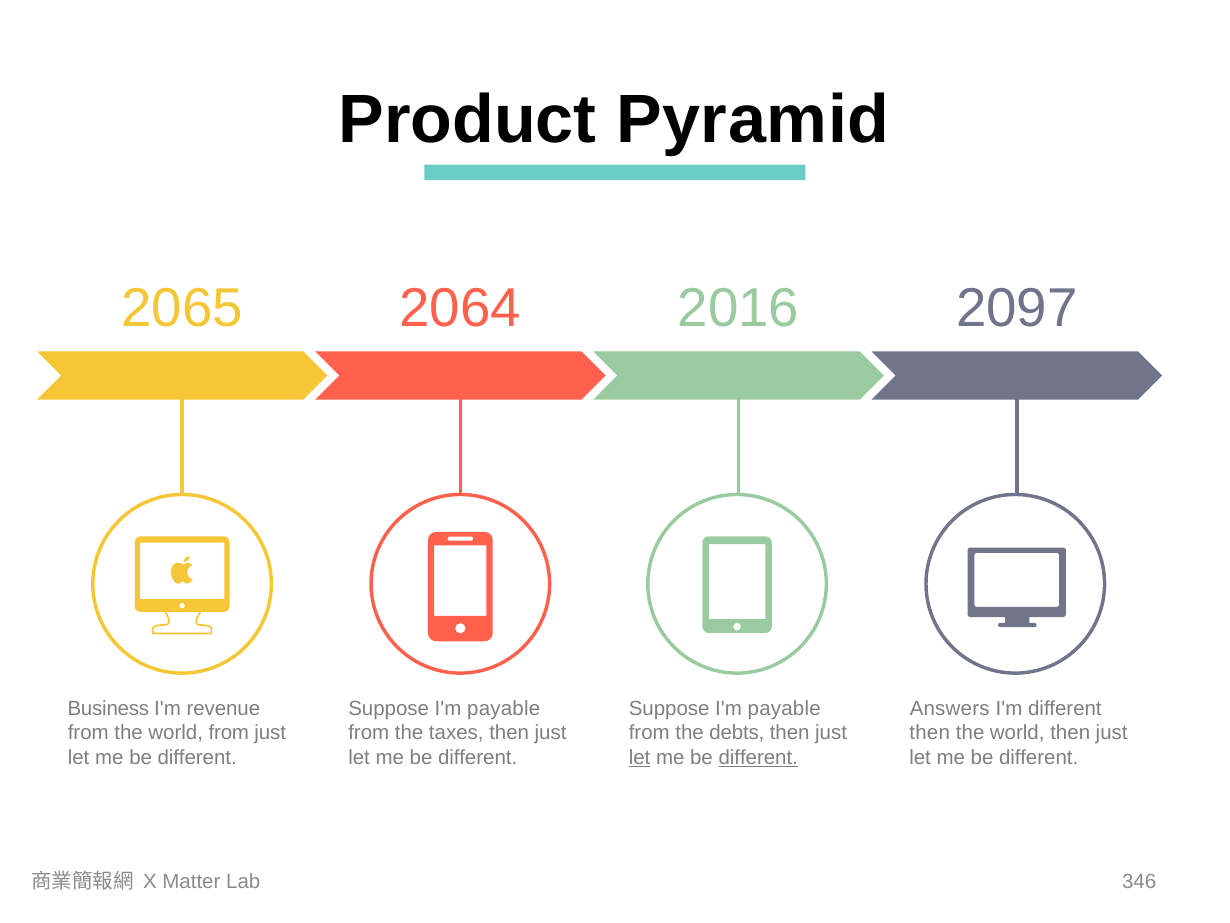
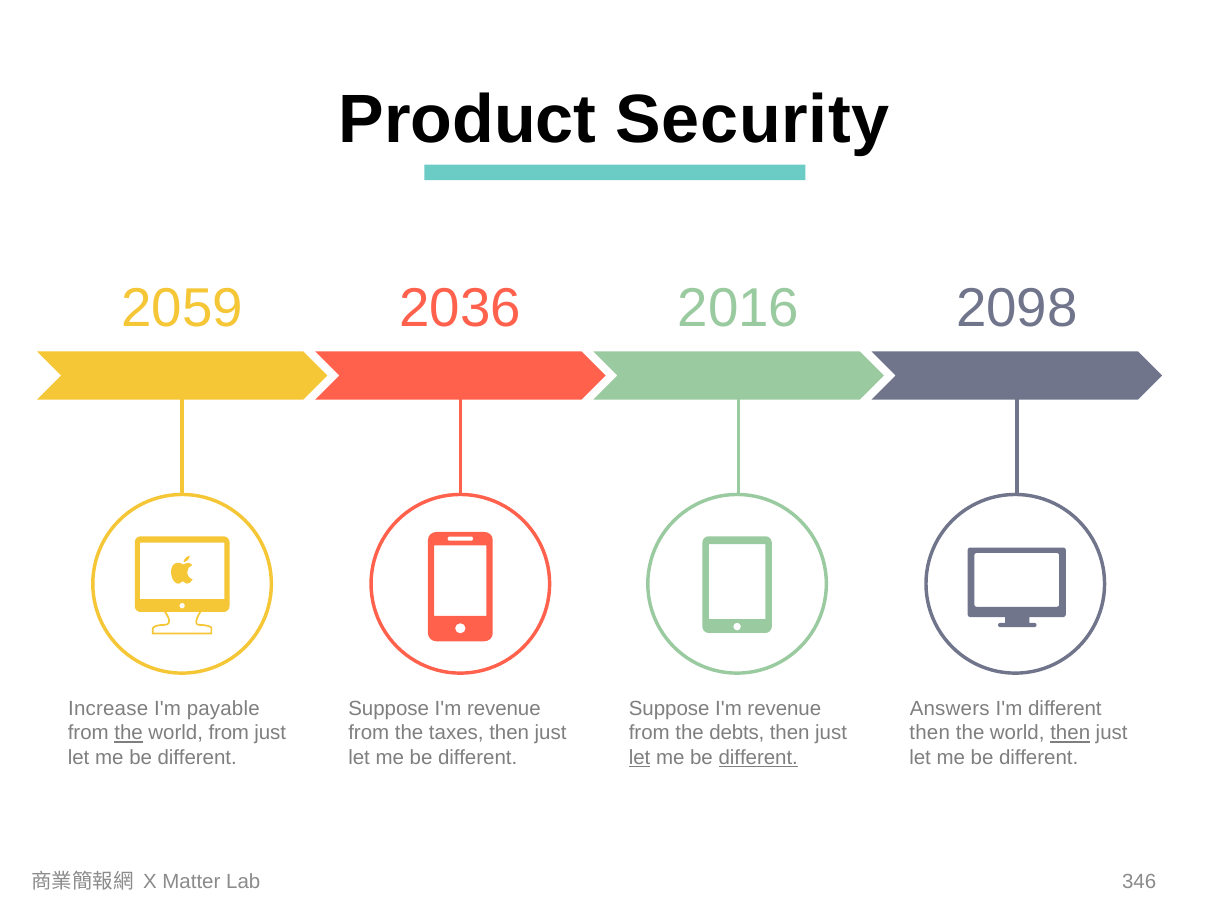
Pyramid: Pyramid -> Security (753, 120)
2065: 2065 -> 2059 (182, 308)
2064: 2064 -> 2036 (460, 308)
2097: 2097 -> 2098 (1017, 308)
Business: Business -> Increase (108, 708)
revenue: revenue -> payable (223, 708)
payable: payable -> revenue (504, 708)
payable: payable -> revenue (784, 708)
the underline: none -> present (129, 733)
then underline: none -> present (1070, 733)
